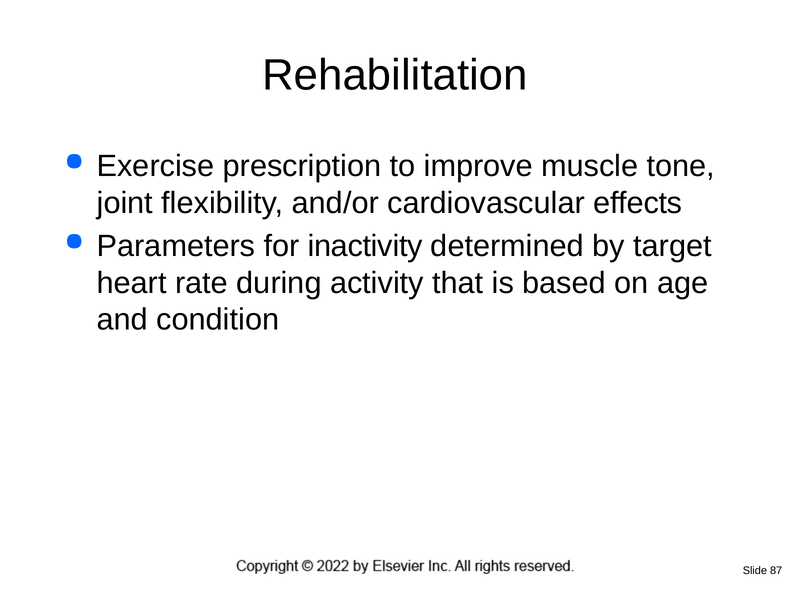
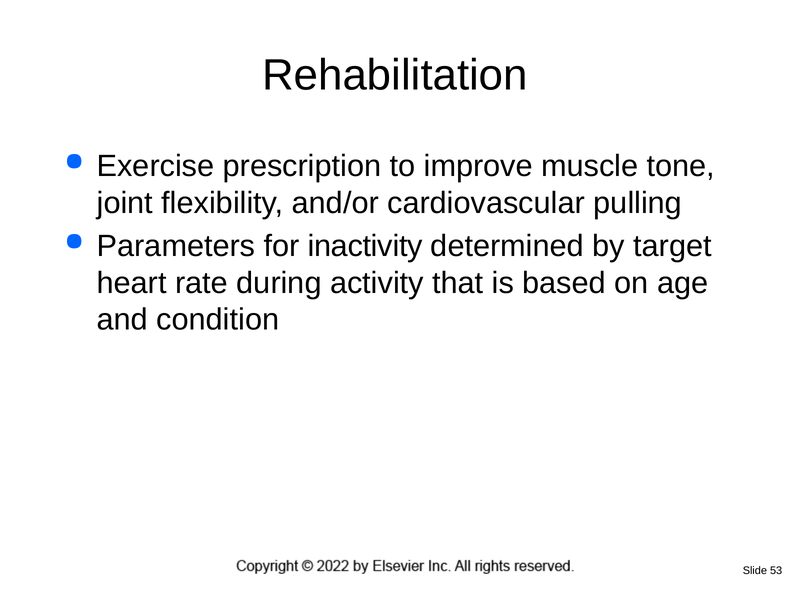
effects: effects -> pulling (638, 203)
87: 87 -> 53 (776, 571)
